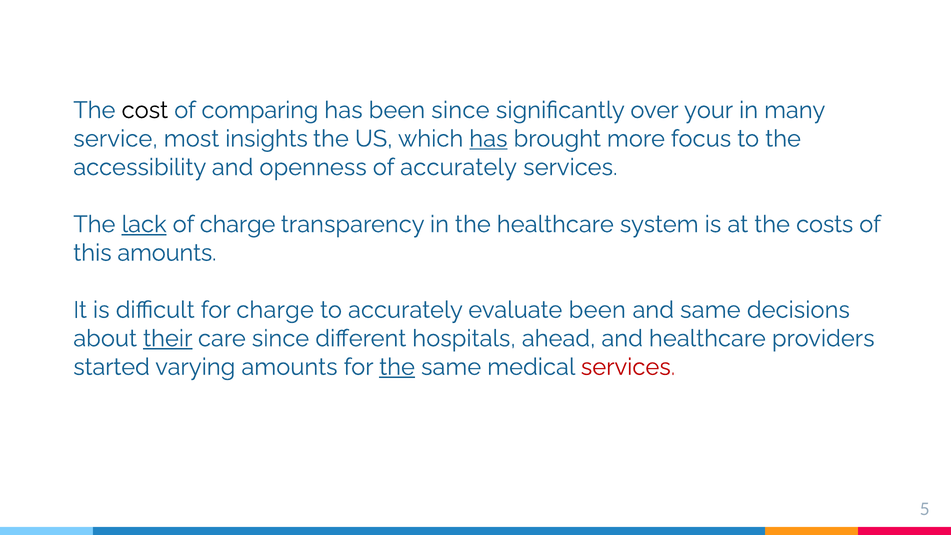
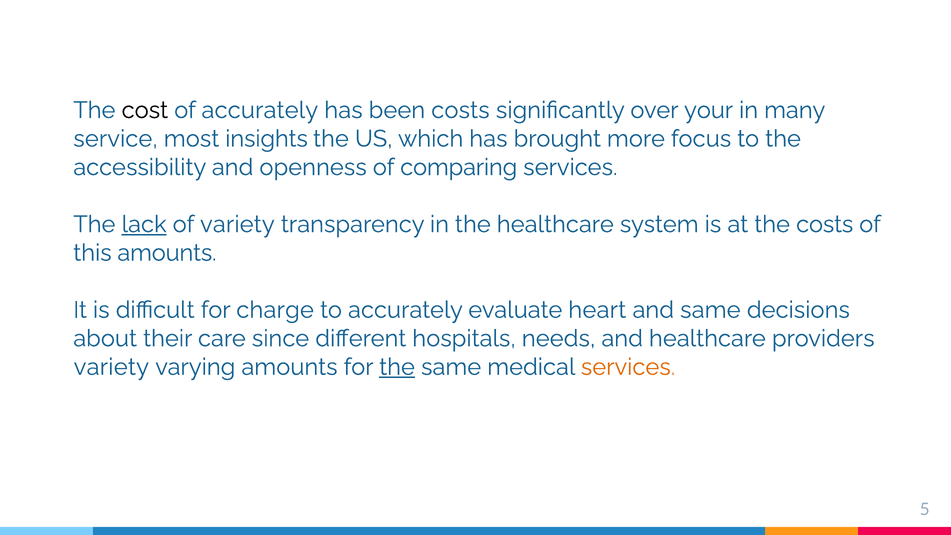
of comparing: comparing -> accurately (260, 110)
been since: since -> costs (460, 110)
has underline: present -> none (488, 139)
of accurately: accurately -> comparing (459, 167)
of charge: charge -> variety (237, 224)
evaluate been: been -> heart (597, 310)
their underline: present -> none (168, 338)
ahead: ahead -> needs (559, 338)
started: started -> variety (111, 367)
services colour: red -> orange (628, 367)
